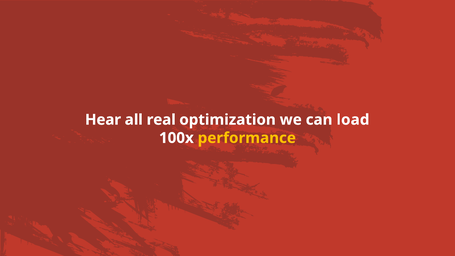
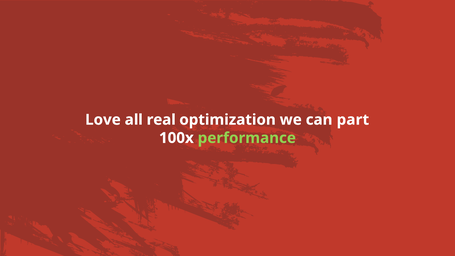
Hear: Hear -> Love (103, 120)
load: load -> part (353, 120)
performance colour: yellow -> light green (247, 138)
